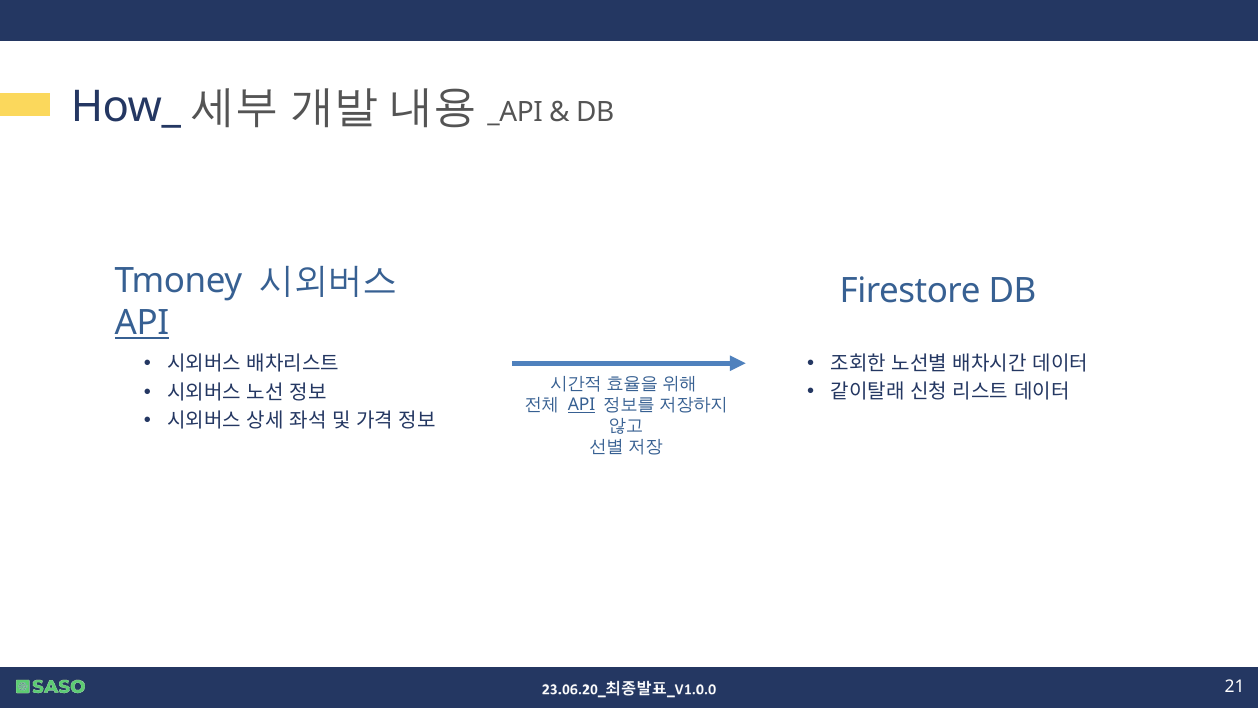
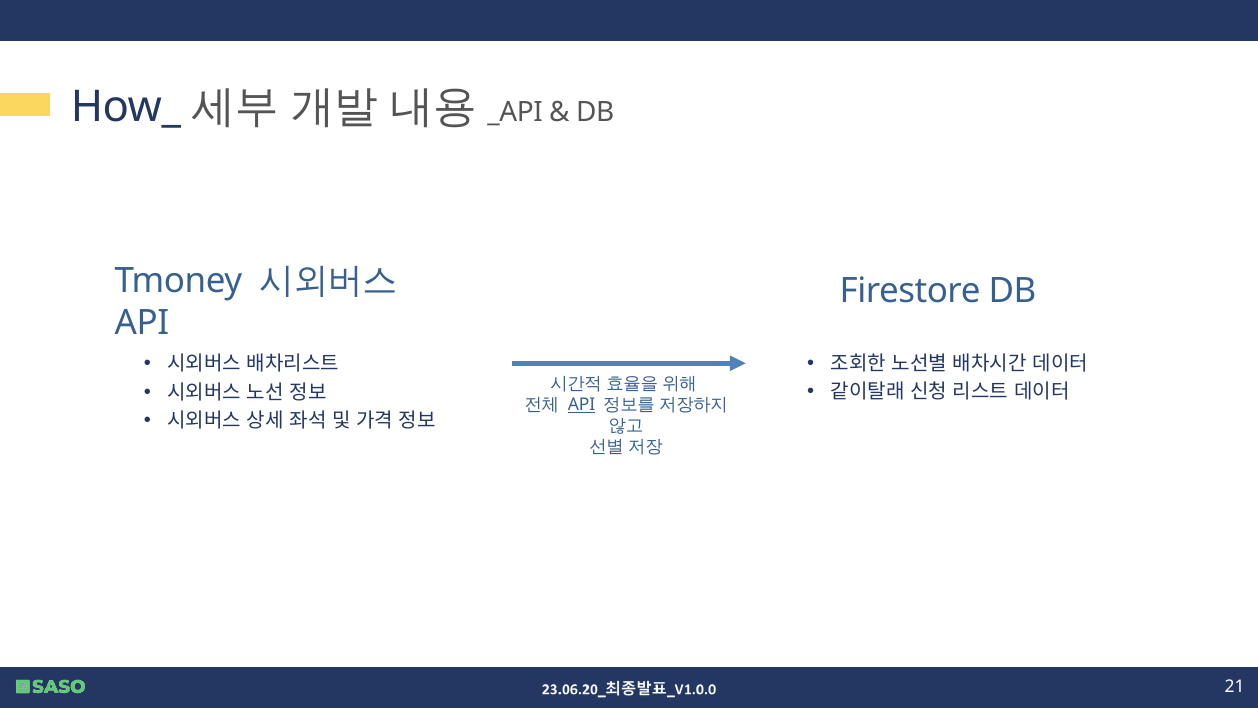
API underline: present -> none (142, 323)
